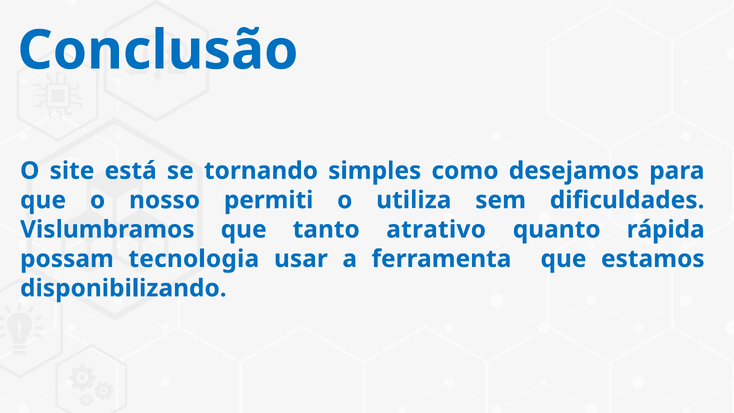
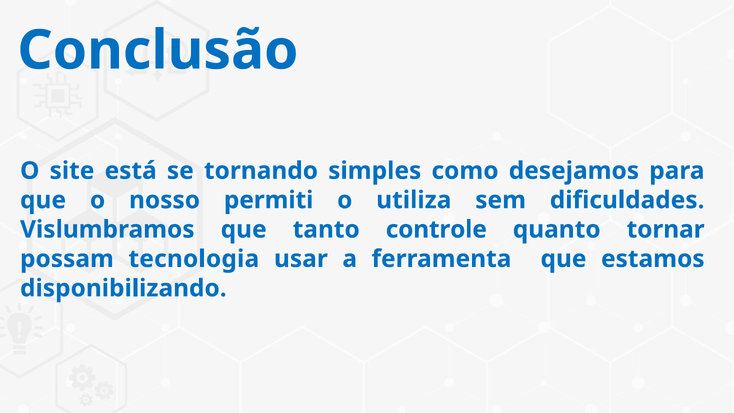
atrativo: atrativo -> controle (436, 229)
rápida: rápida -> tornar (666, 229)
